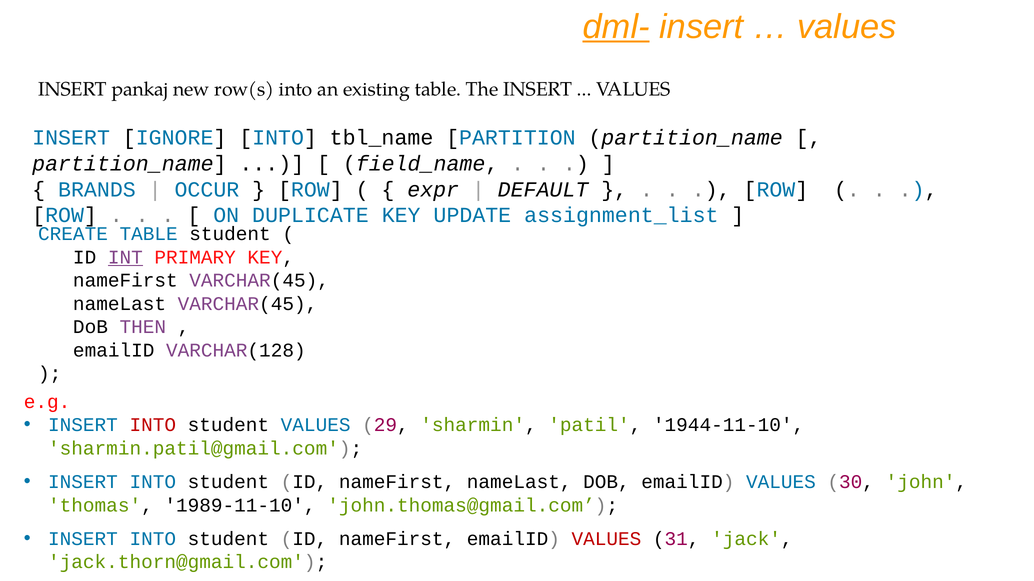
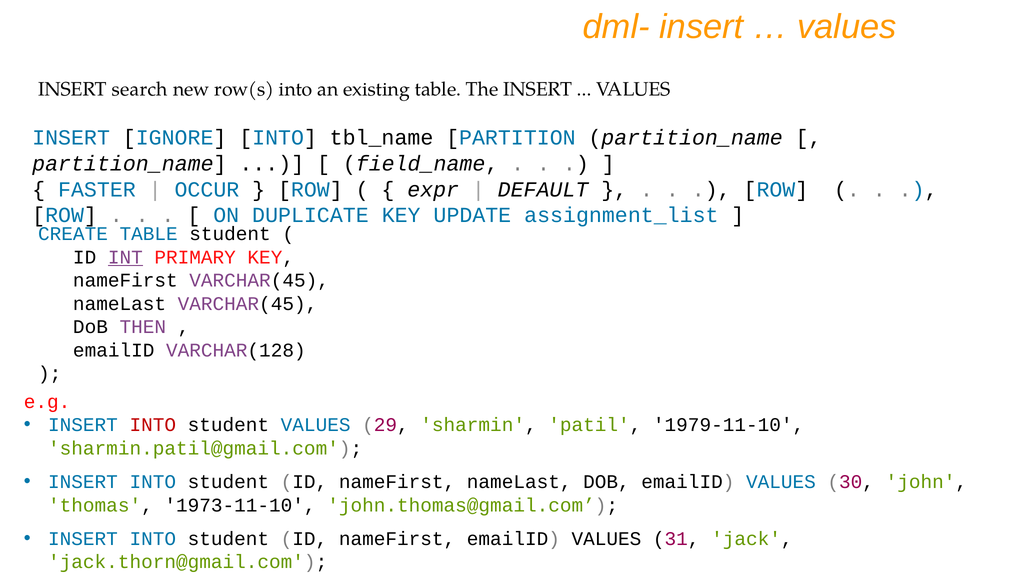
dml- underline: present -> none (616, 27)
pankaj: pankaj -> search (140, 89)
BRANDS: BRANDS -> FASTER (97, 190)
1944-11-10: 1944-11-10 -> 1979-11-10 (729, 426)
1989-11-10: 1989-11-10 -> 1973-11-10 (240, 506)
VALUES colour: red -> black (606, 539)
